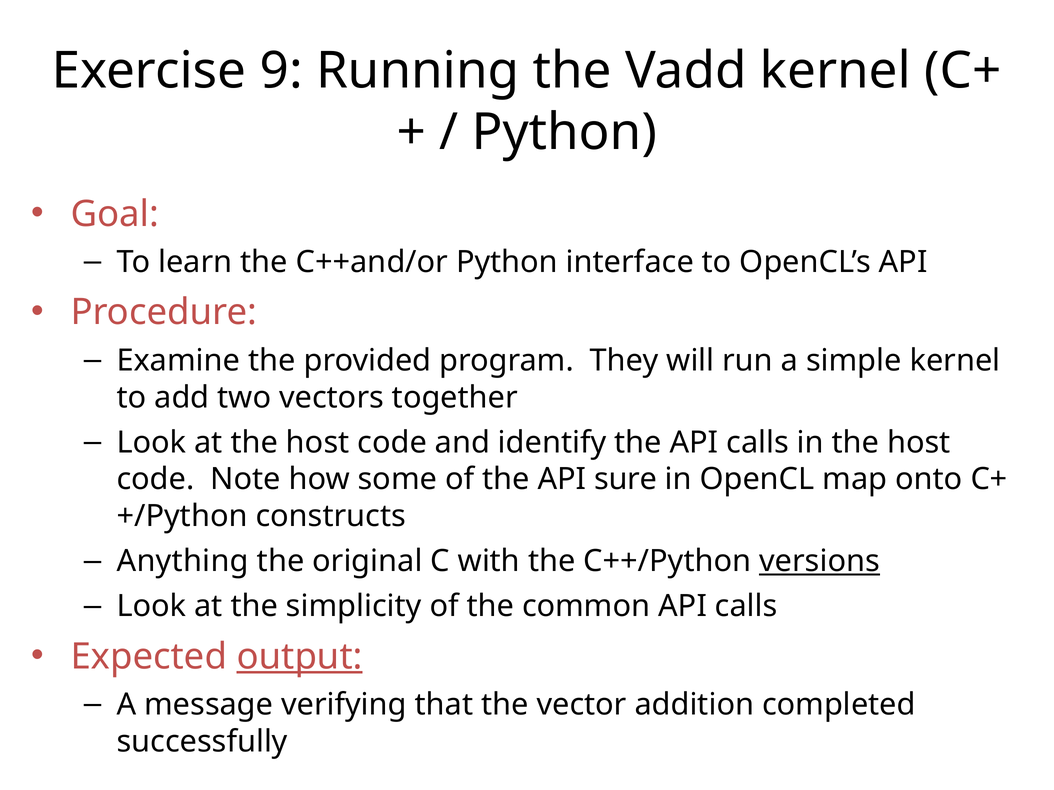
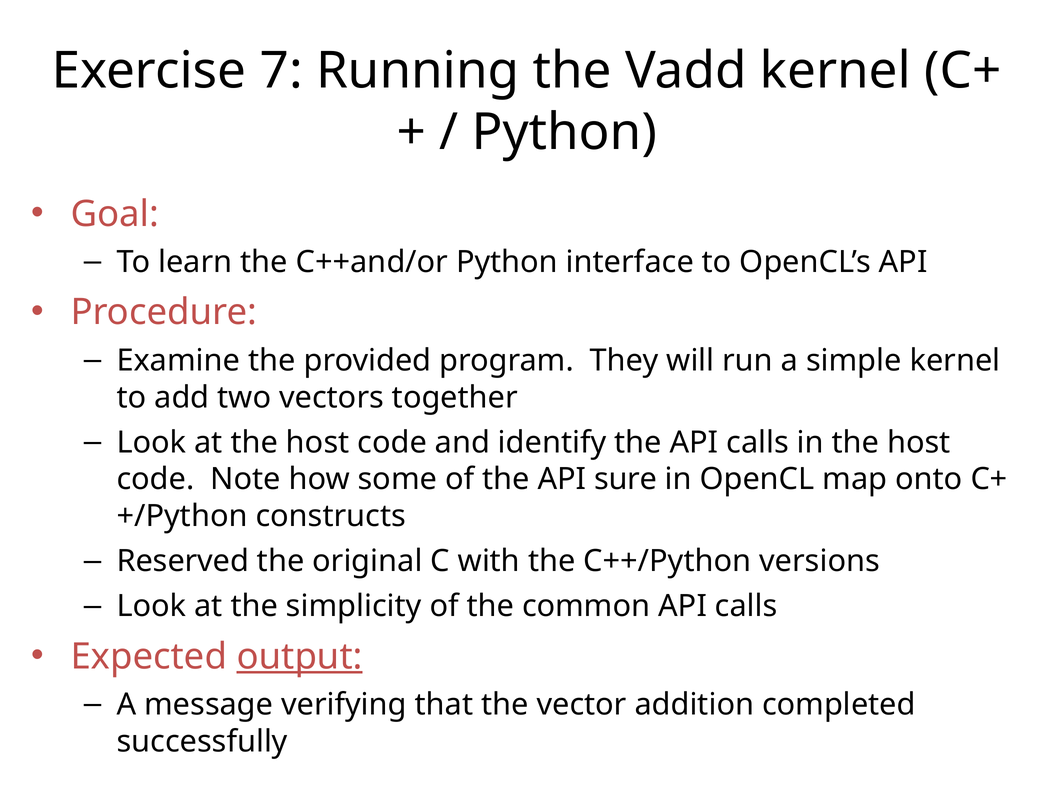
9: 9 -> 7 (281, 71)
Anything: Anything -> Reserved (183, 562)
versions underline: present -> none (820, 562)
